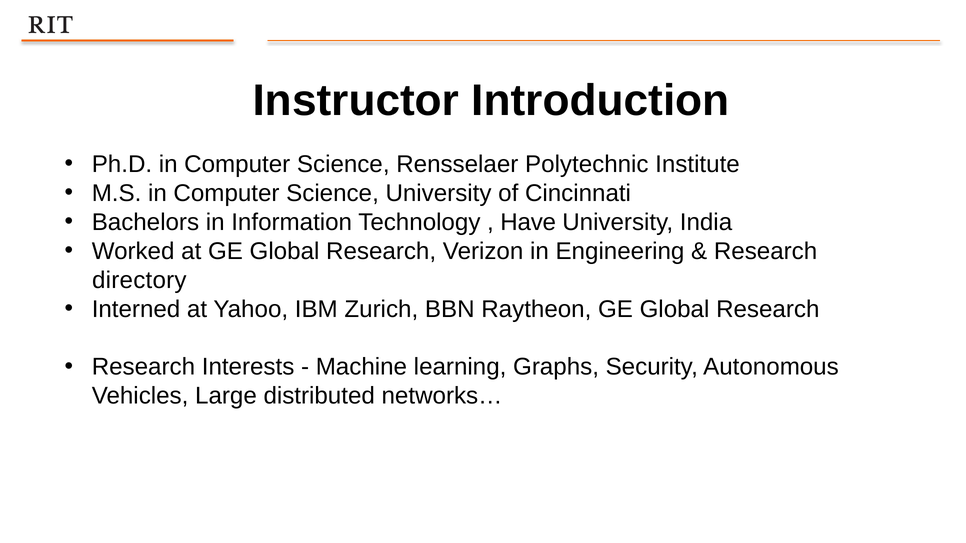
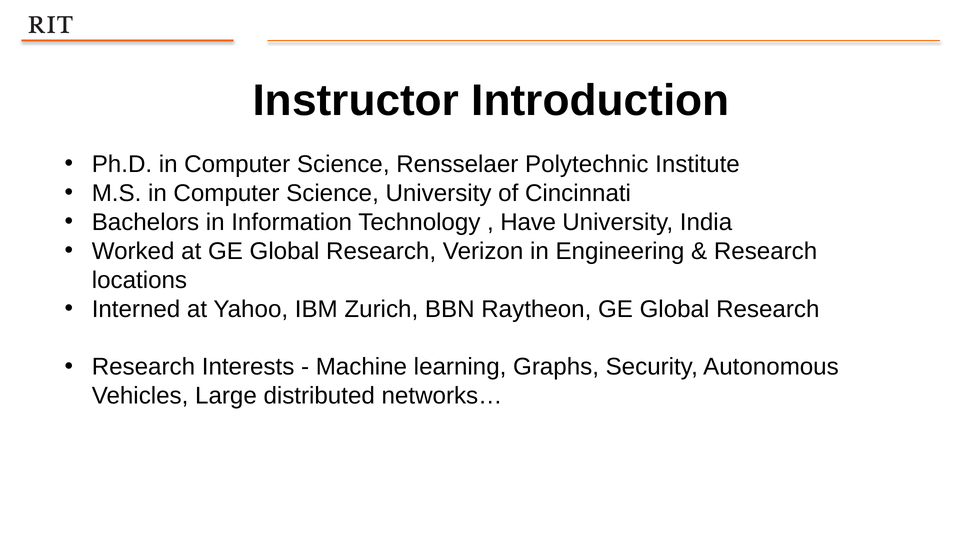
directory: directory -> locations (139, 280)
